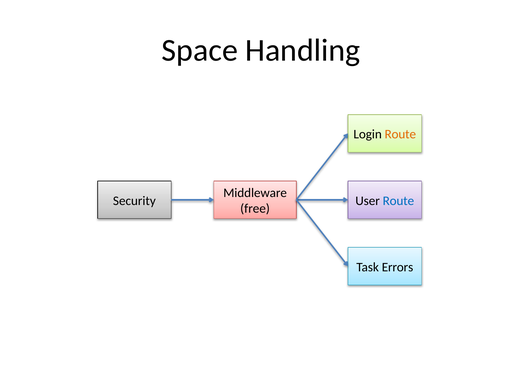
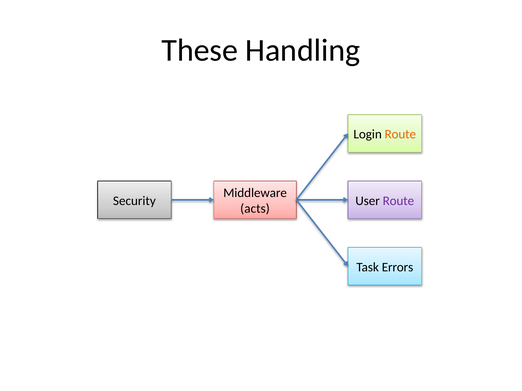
Space: Space -> These (200, 51)
Route colour: blue -> purple (398, 201)
free: free -> acts (255, 209)
